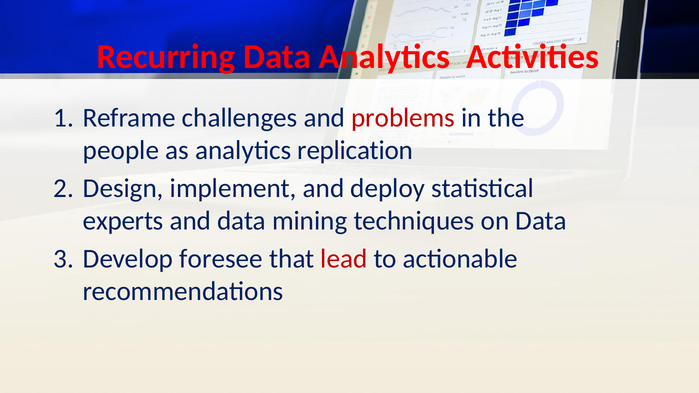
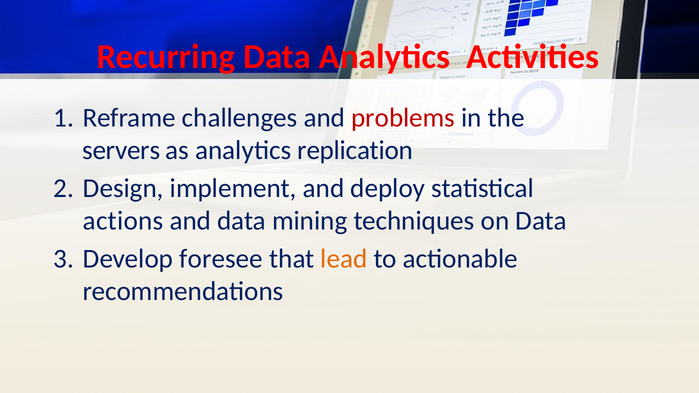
people: people -> servers (121, 150)
experts: experts -> actions (123, 221)
lead colour: red -> orange (344, 259)
